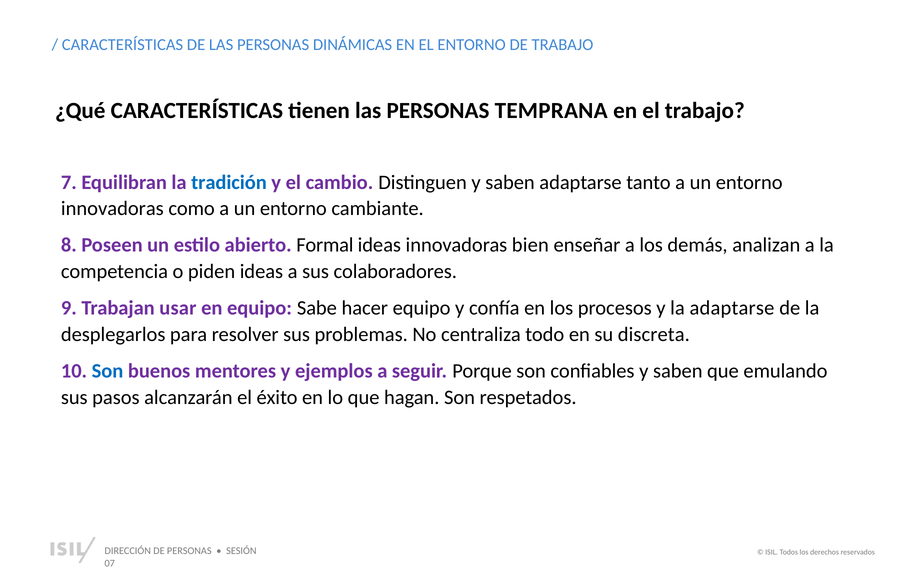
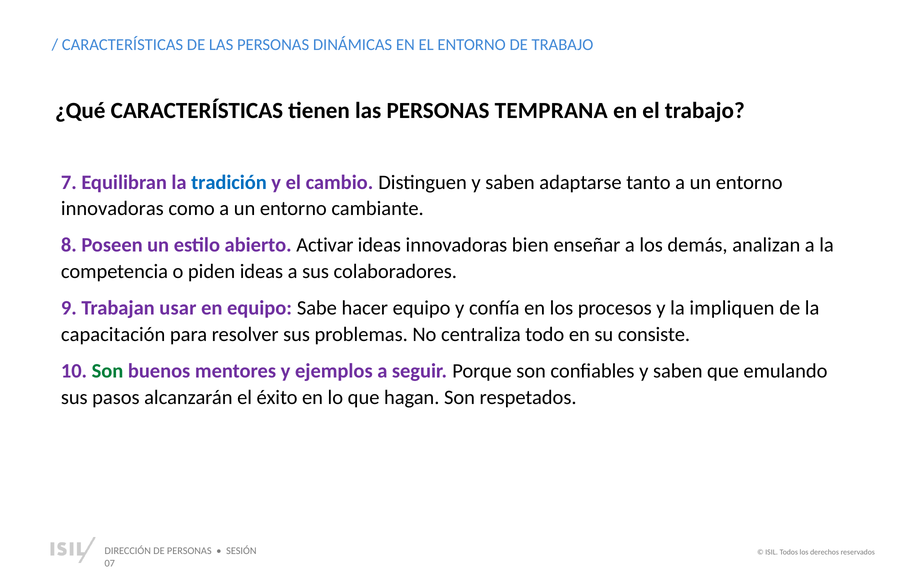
Formal: Formal -> Activar (325, 245)
la adaptarse: adaptarse -> impliquen (732, 308)
desplegarlos: desplegarlos -> capacitación (113, 335)
discreta: discreta -> consiste (654, 335)
Son colour: blue -> green (108, 371)
